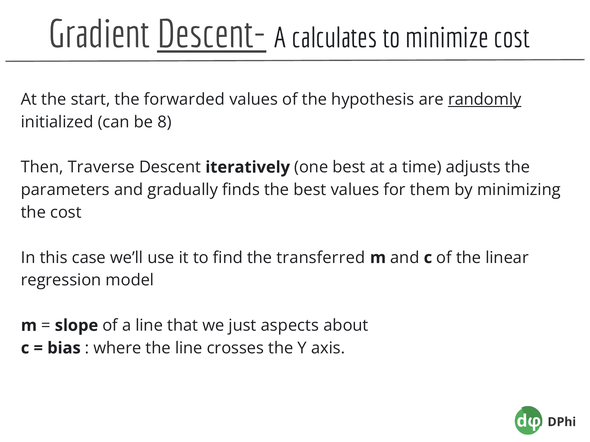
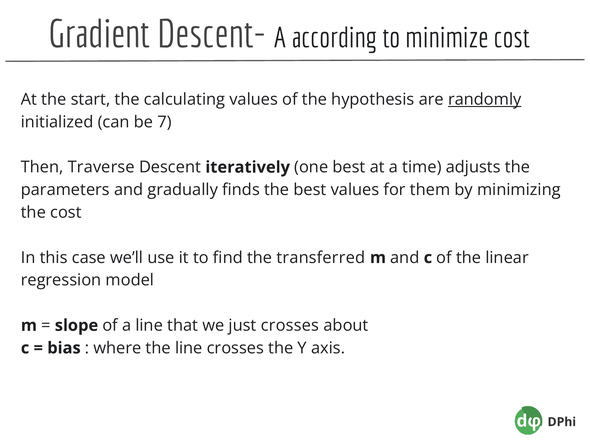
Descent- underline: present -> none (212, 35)
calculates: calculates -> according (335, 38)
forwarded: forwarded -> calculating (184, 100)
8: 8 -> 7 (165, 122)
just aspects: aspects -> crosses (290, 326)
